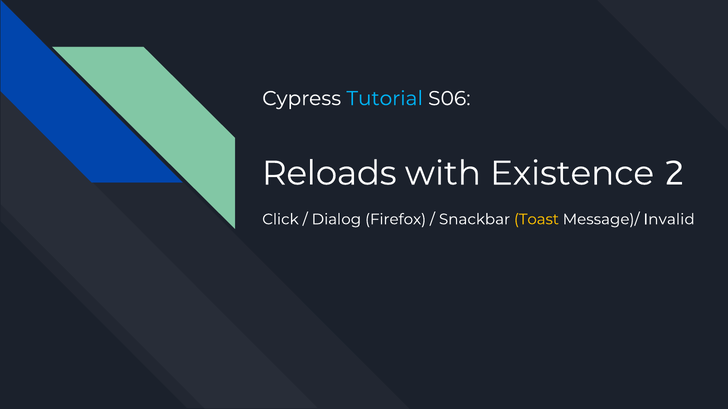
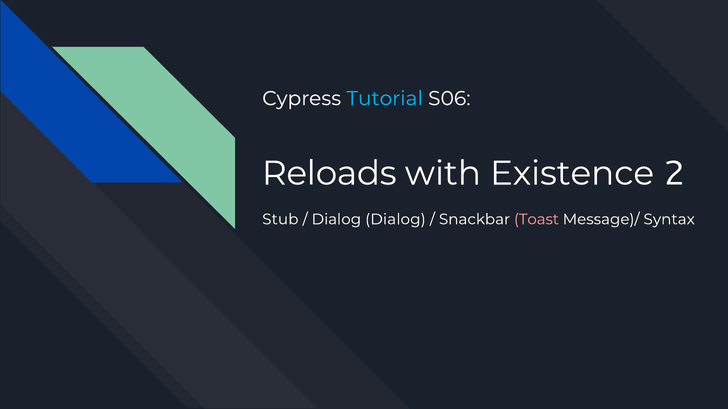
Click: Click -> Stub (280, 220)
Dialog Firefox: Firefox -> Dialog (395, 220)
Toast colour: yellow -> pink (536, 220)
Invalid: Invalid -> Syntax (669, 220)
